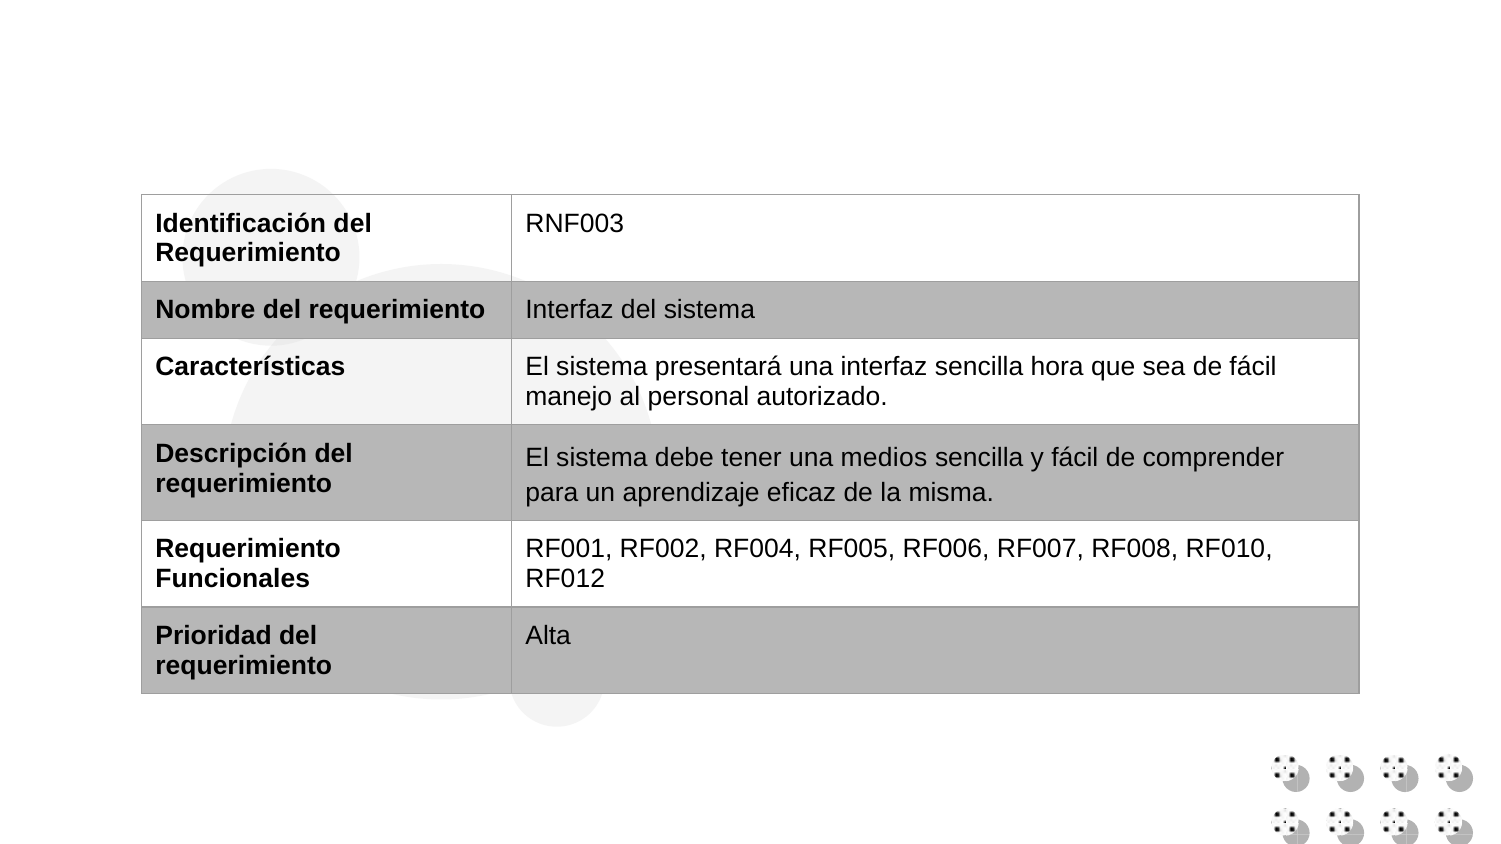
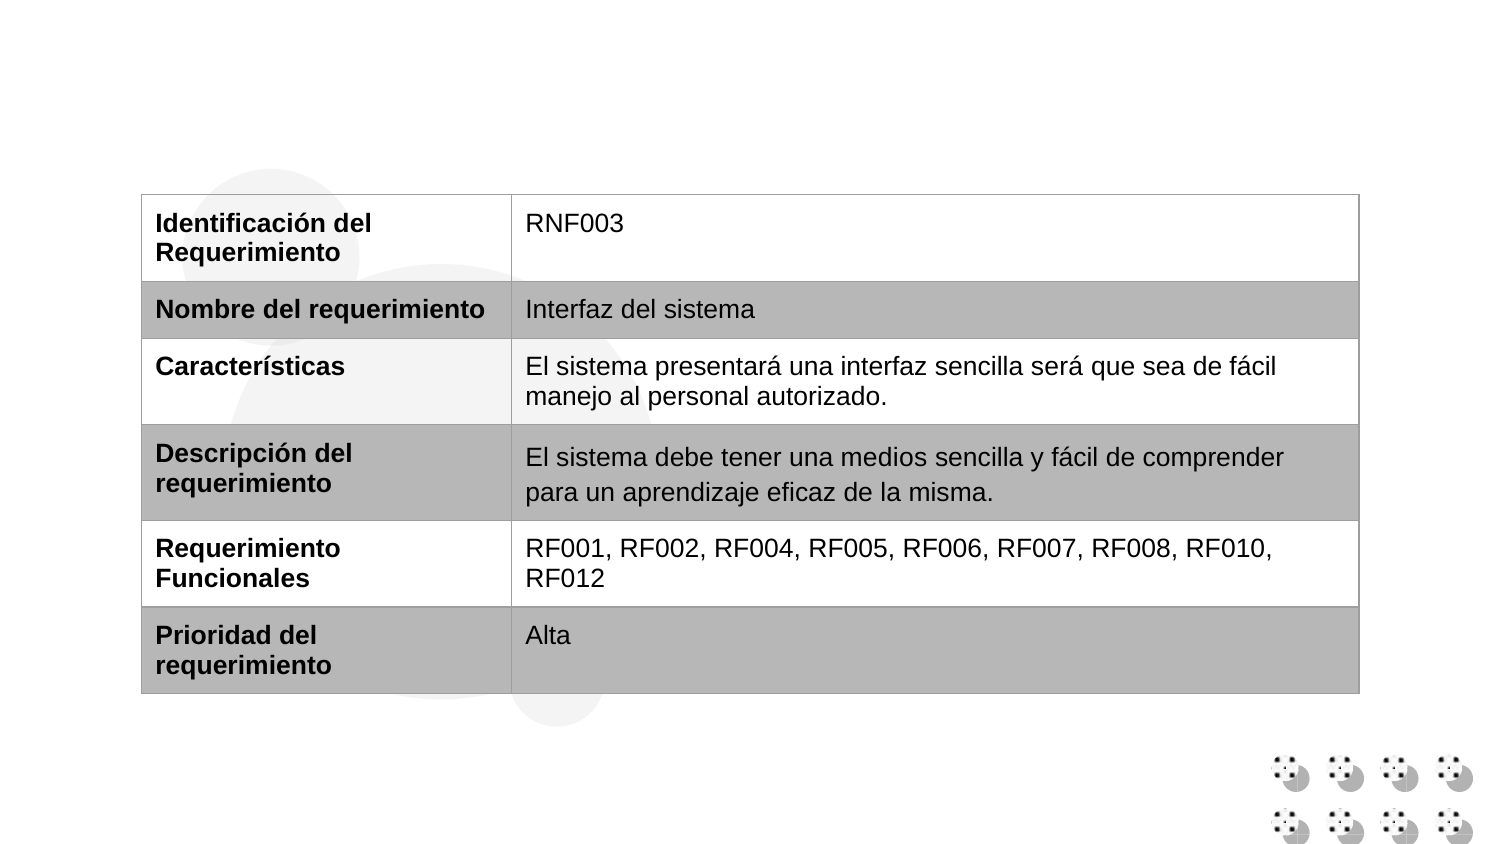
hora: hora -> será (1057, 367)
